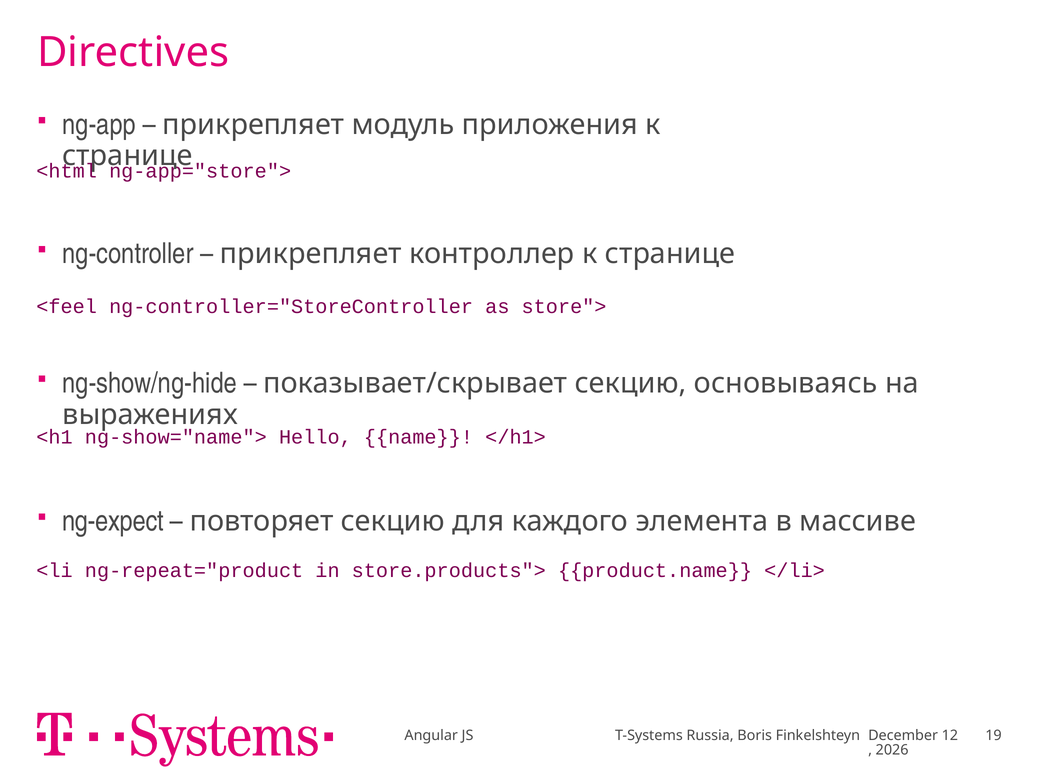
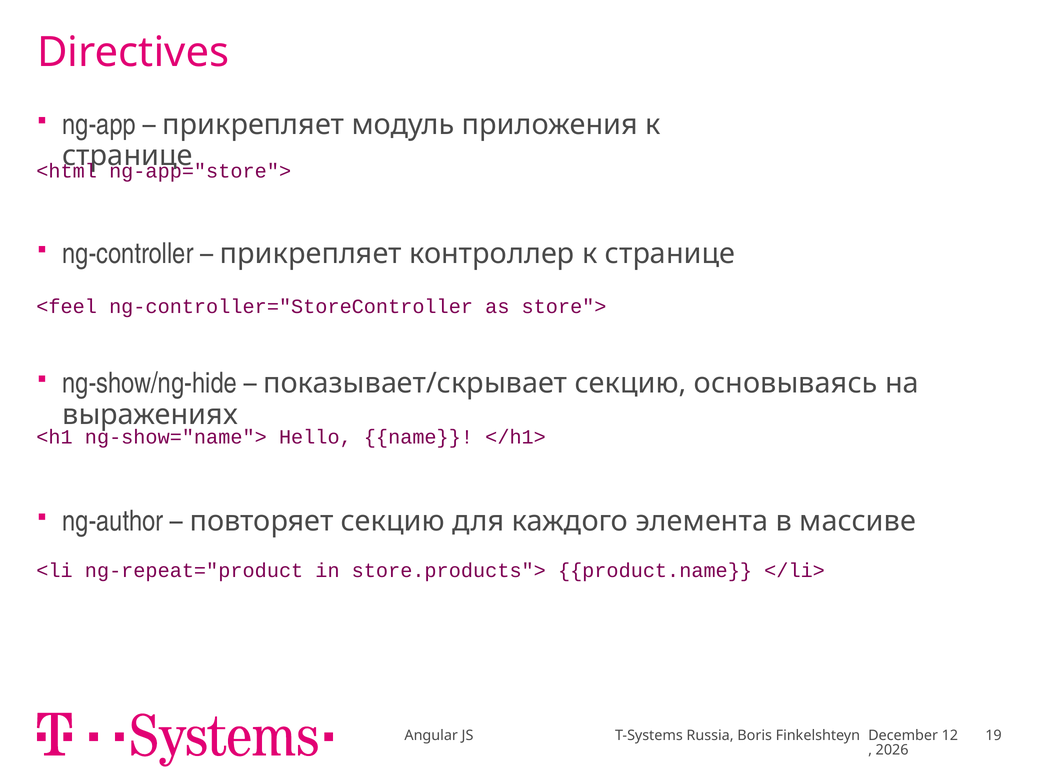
ng-expect: ng-expect -> ng-author (113, 521)
